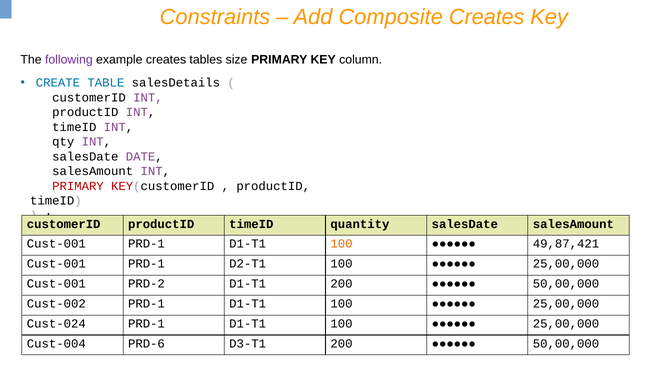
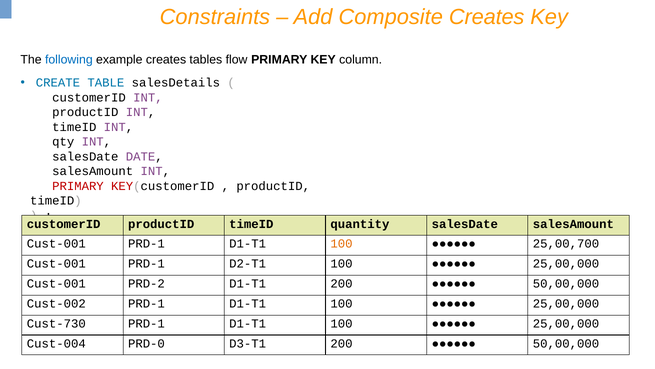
following colour: purple -> blue (69, 59)
size: size -> flow (237, 59)
49,87,421: 49,87,421 -> 25,00,700 (566, 244)
Cust-024: Cust-024 -> Cust-730 (56, 323)
PRD-6: PRD-6 -> PRD-0 (146, 343)
